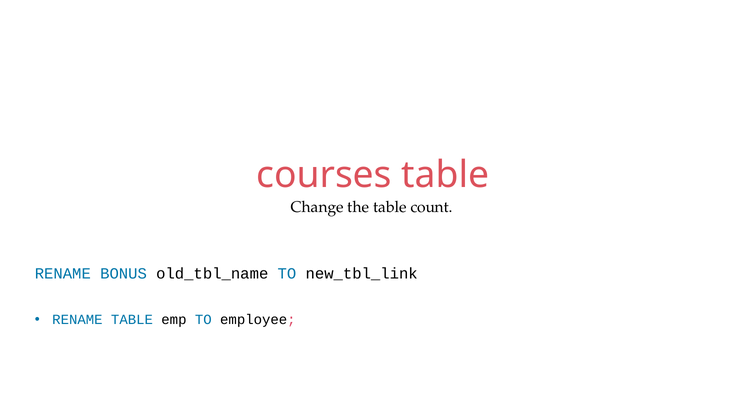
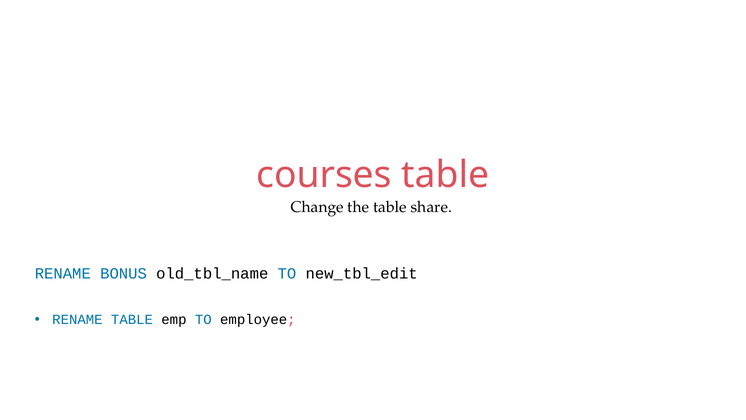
count: count -> share (431, 207)
new_tbl_link: new_tbl_link -> new_tbl_edit (362, 274)
